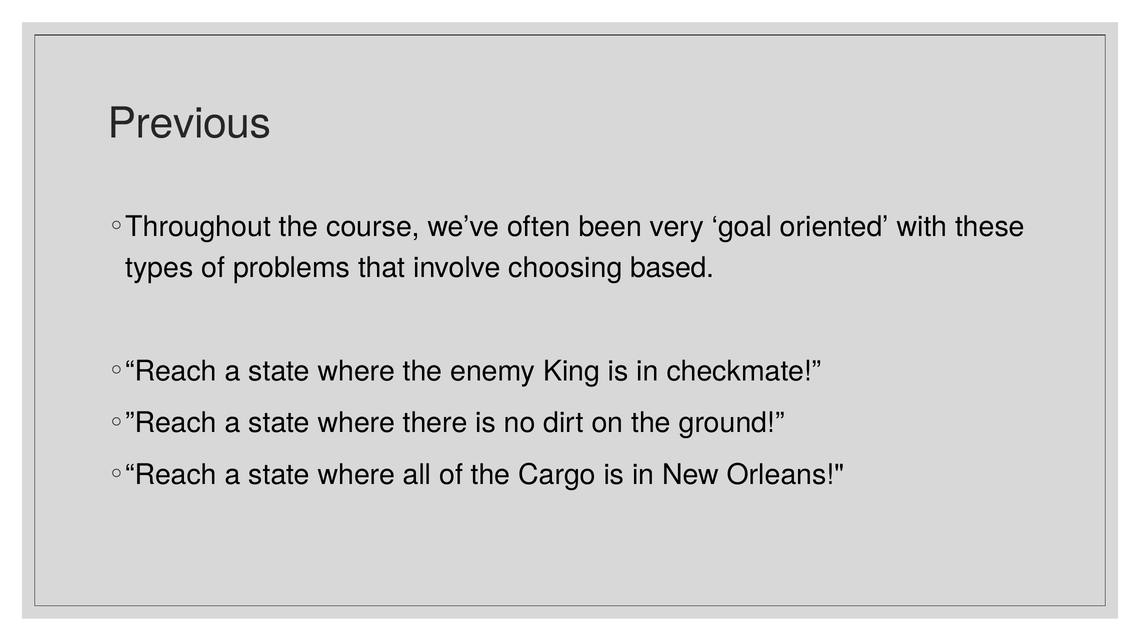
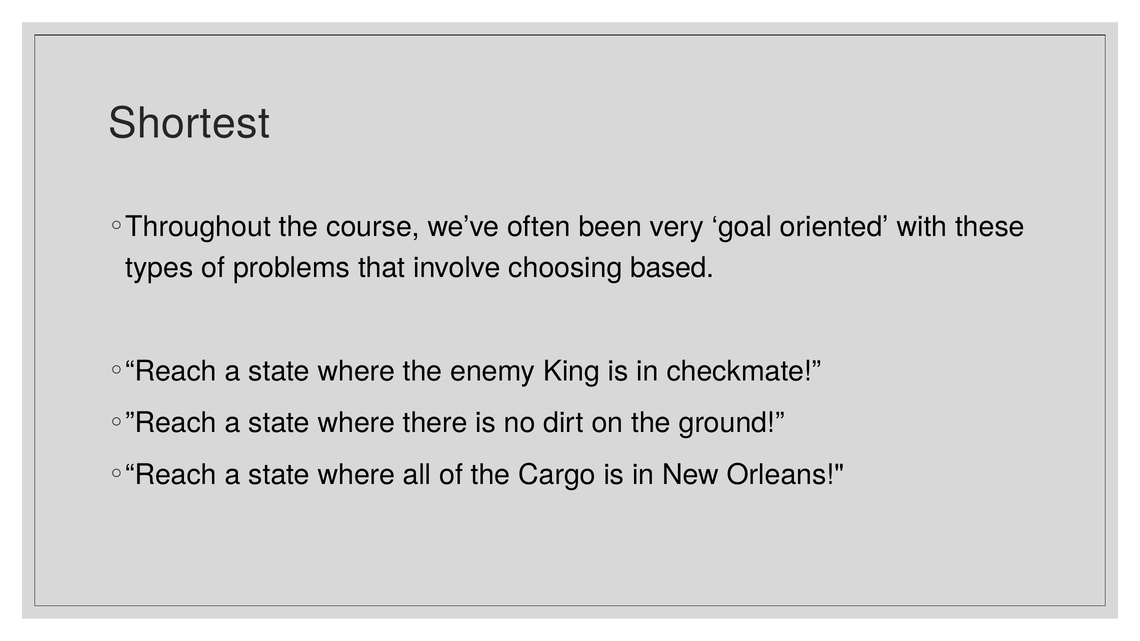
Previous: Previous -> Shortest (189, 124)
